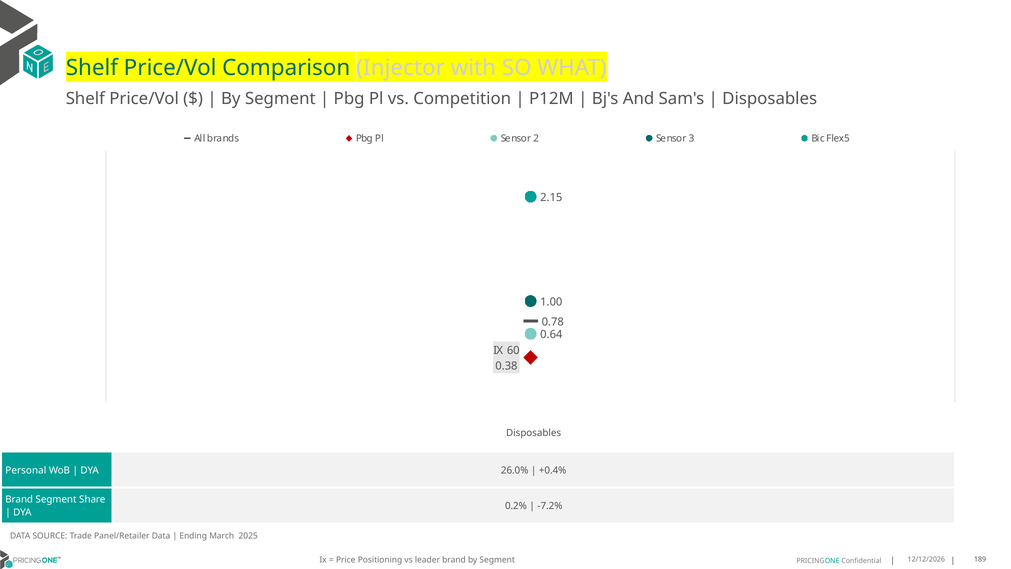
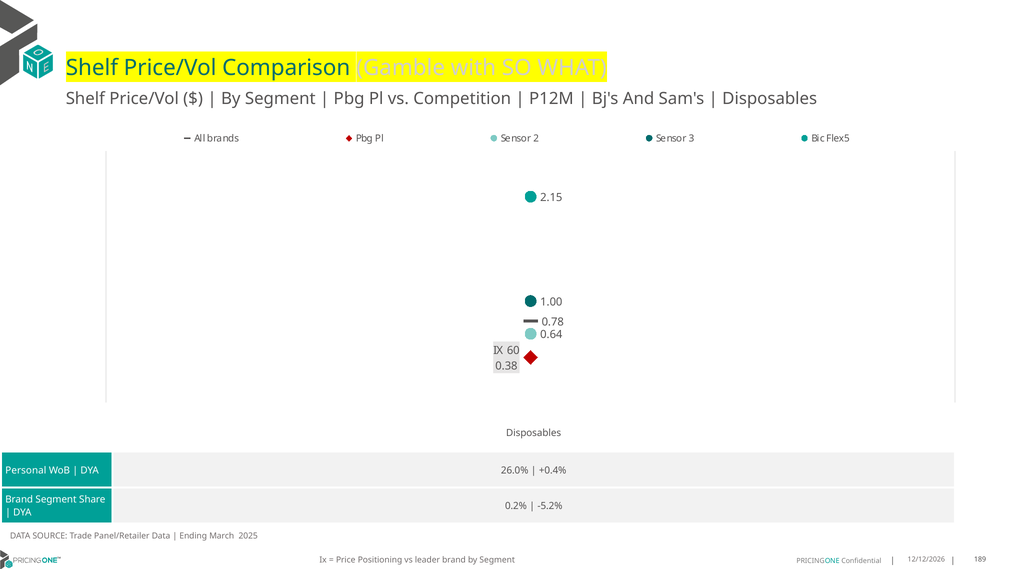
Injector: Injector -> Gamble (401, 68)
-7.2%: -7.2% -> -5.2% (550, 506)
